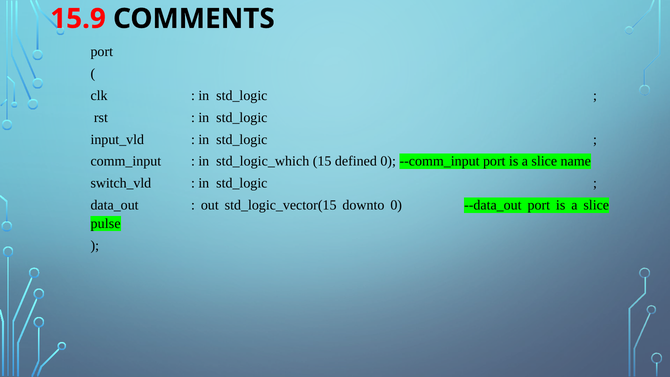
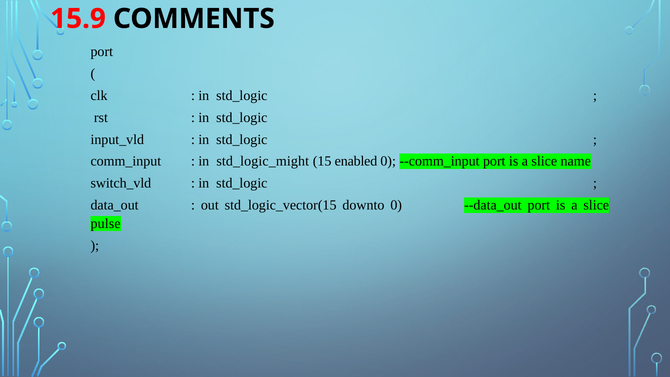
std_logic_which: std_logic_which -> std_logic_might (263, 161)
defined: defined -> enabled (356, 161)
